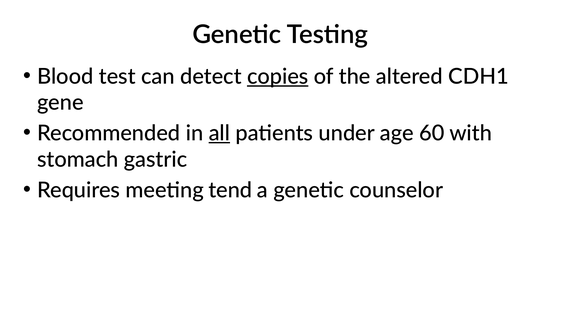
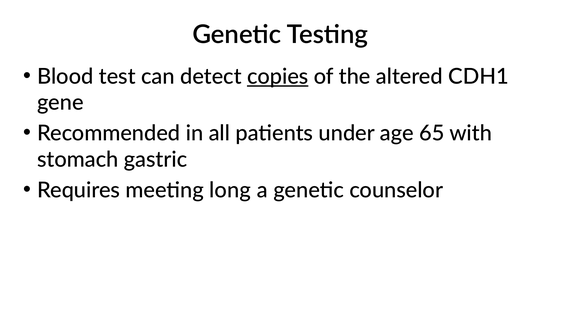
all underline: present -> none (219, 133)
60: 60 -> 65 (432, 133)
tend: tend -> long (230, 190)
